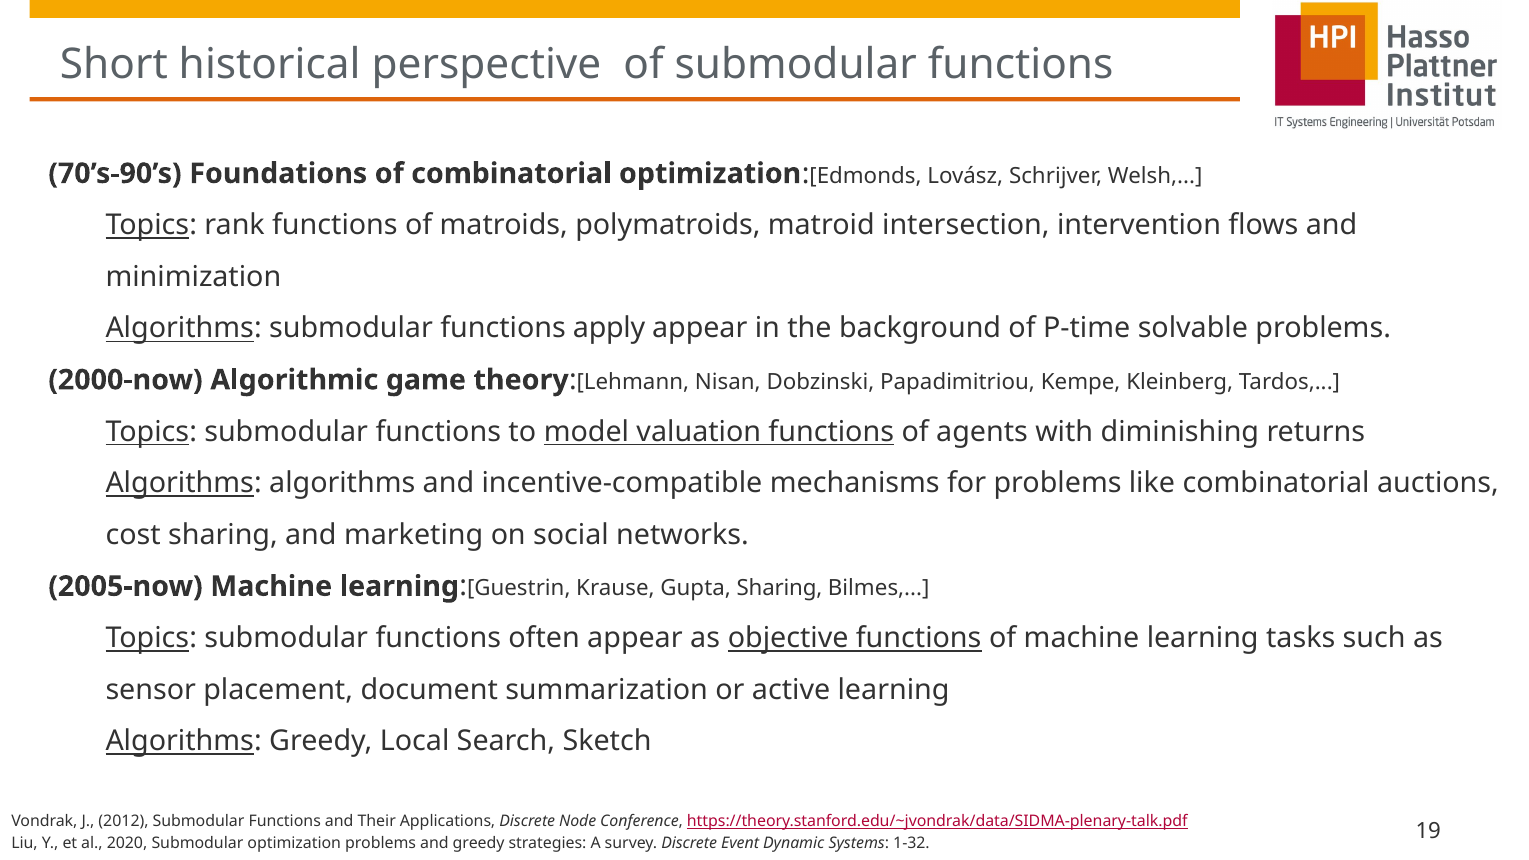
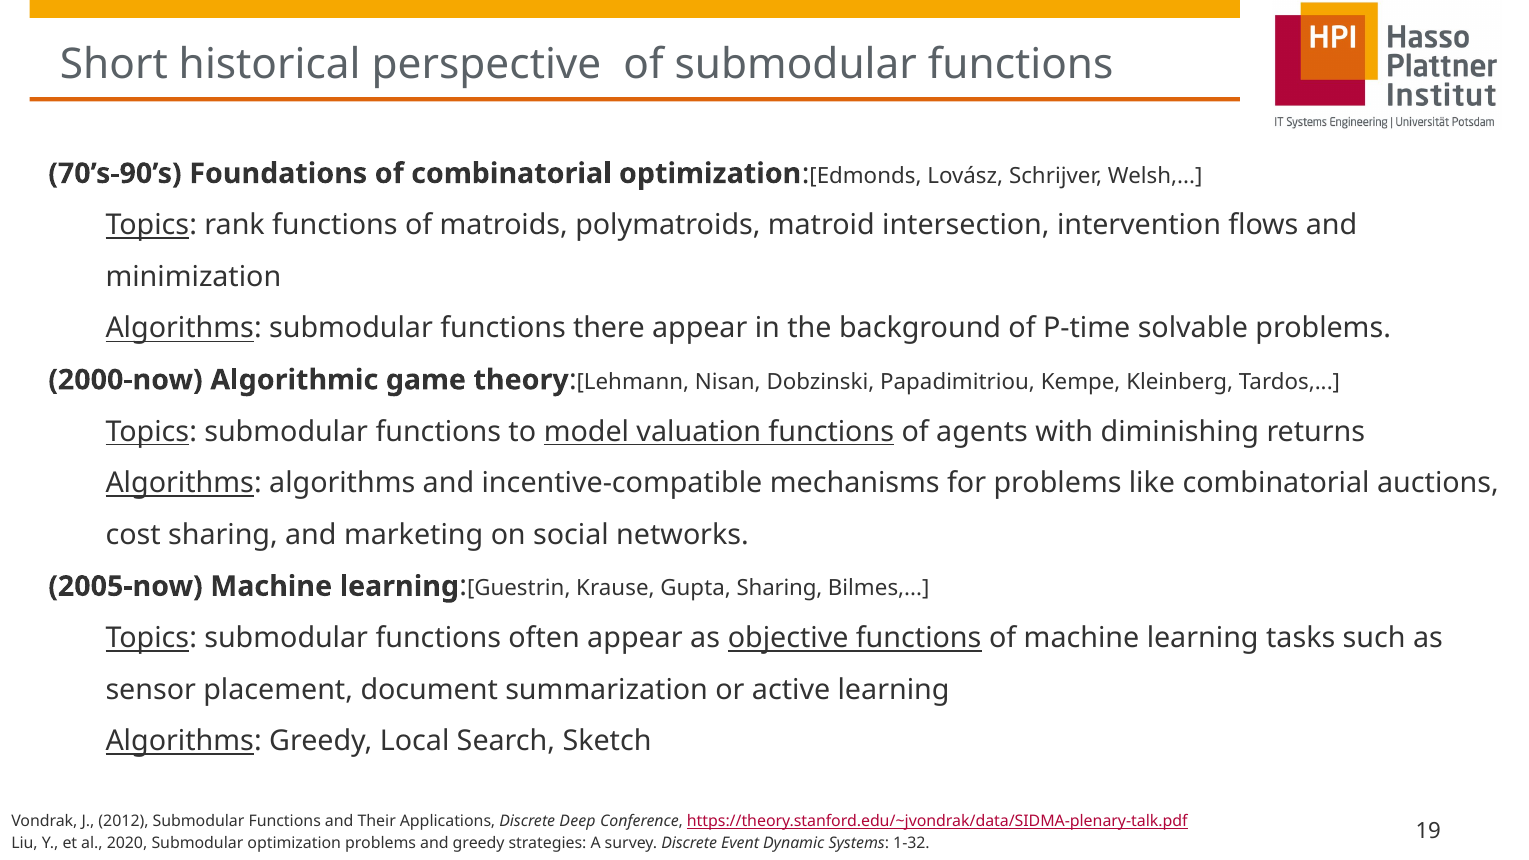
apply: apply -> there (609, 328)
Node: Node -> Deep (578, 821)
